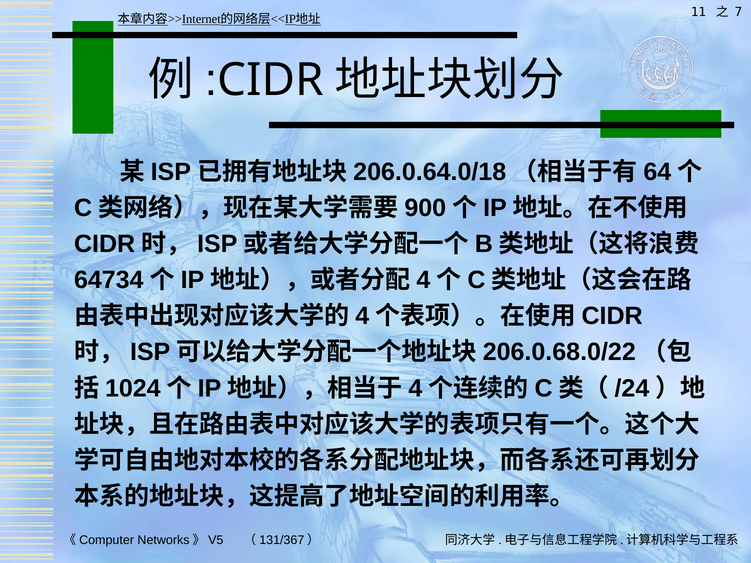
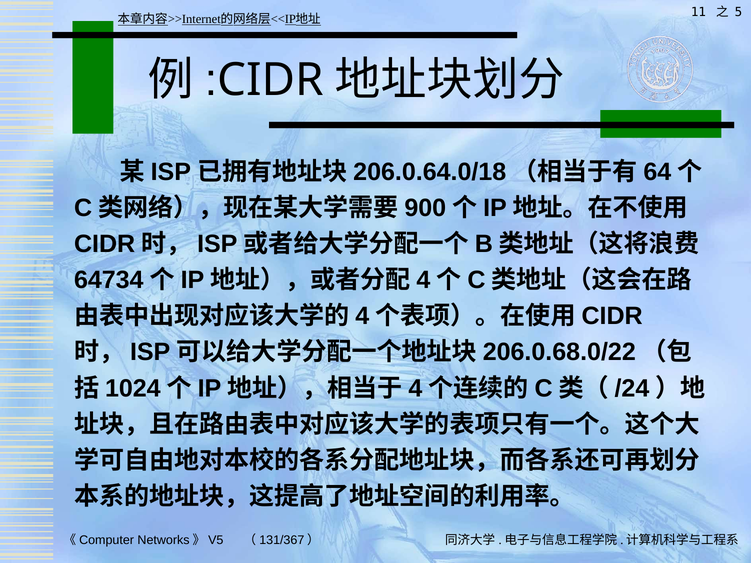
7: 7 -> 5 (738, 12)
